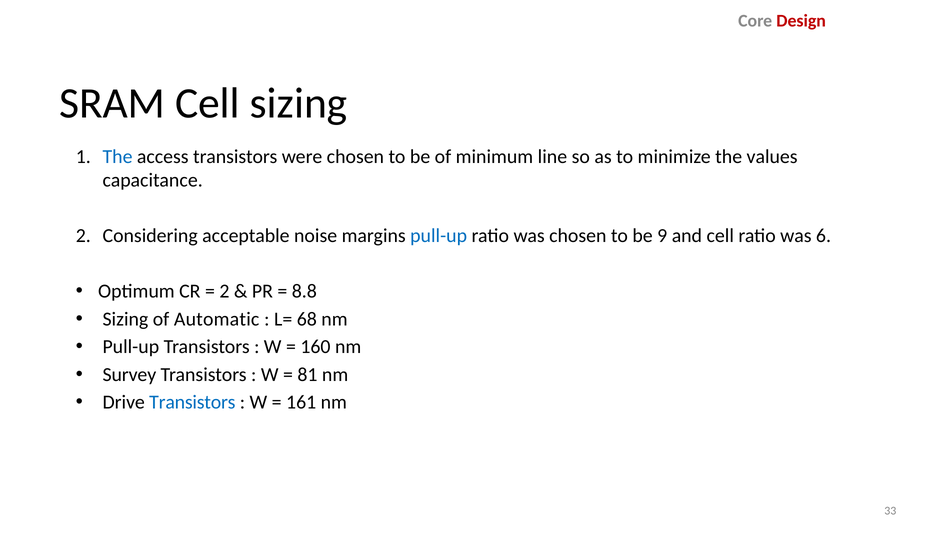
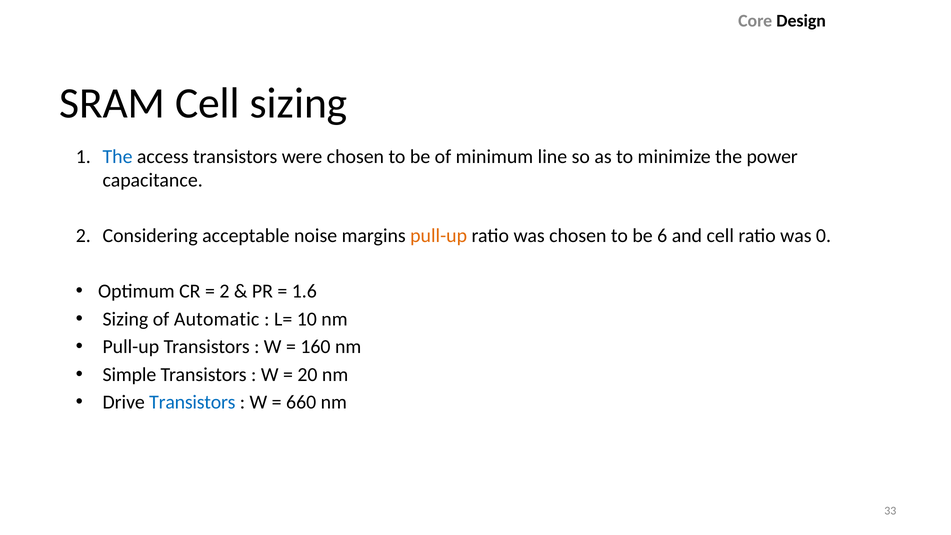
Design colour: red -> black (801, 21)
values: values -> power (772, 157)
pull-up colour: blue -> orange (439, 236)
9: 9 -> 6 (662, 236)
6: 6 -> 0 (824, 236)
8.8: 8.8 -> 1.6 (304, 291)
68: 68 -> 10 (307, 319)
Survey: Survey -> Simple (129, 375)
81: 81 -> 20 (307, 375)
161: 161 -> 660 (301, 402)
